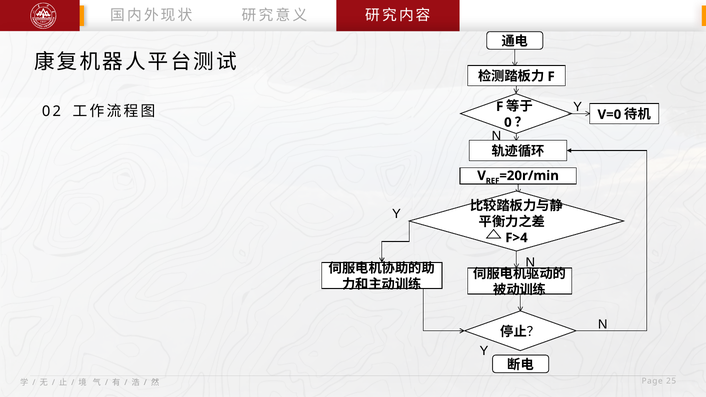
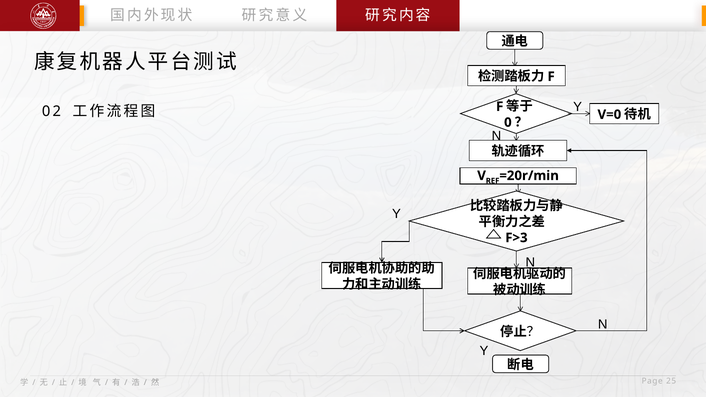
F>4: F>4 -> F>3 (516, 238)
